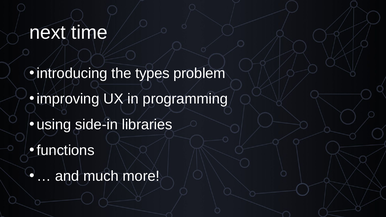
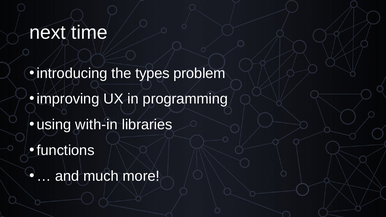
side-in: side-in -> with-in (96, 125)
